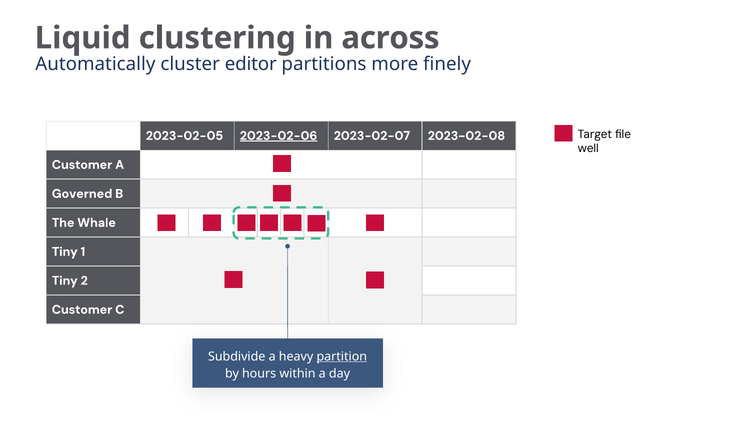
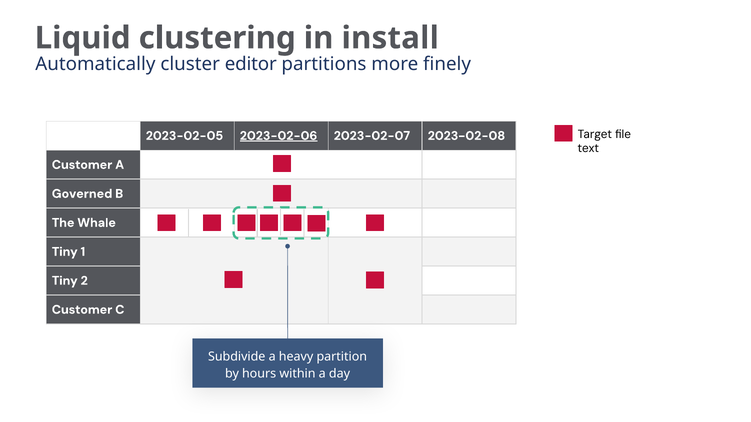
across: across -> install (390, 38)
well: well -> text (588, 149)
partition underline: present -> none (342, 357)
